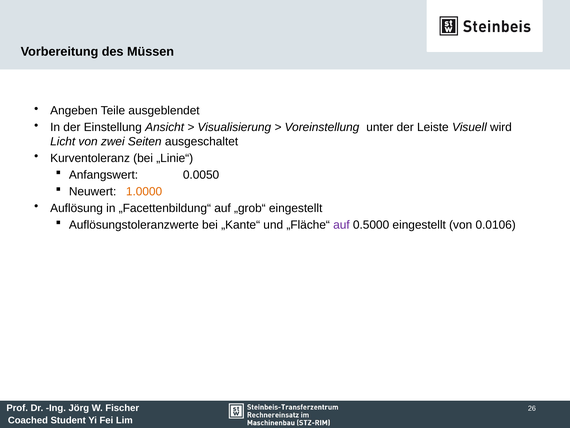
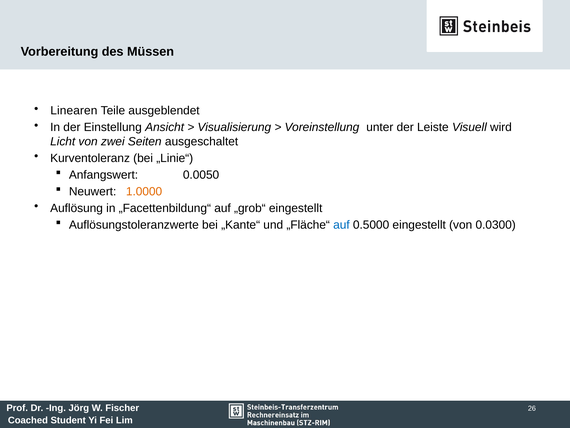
Angeben: Angeben -> Linearen (74, 111)
auf colour: purple -> blue (341, 225)
0.0106: 0.0106 -> 0.0300 (496, 225)
